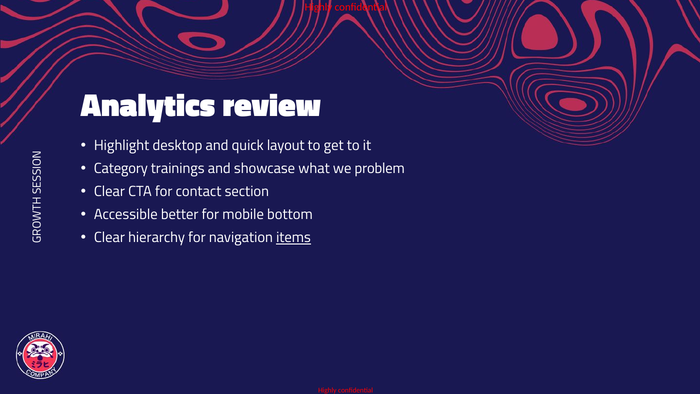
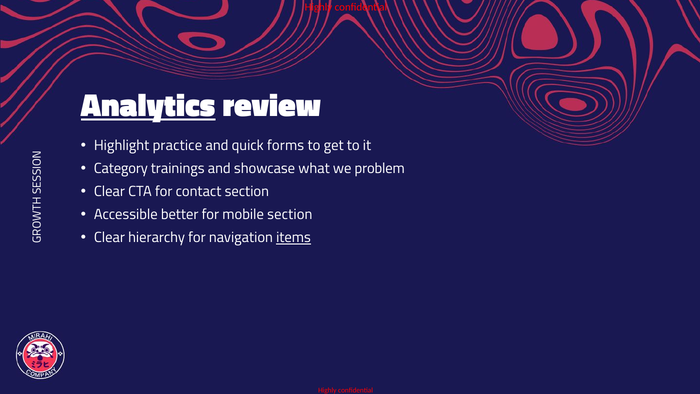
Analytics underline: none -> present (148, 106)
desktop: desktop -> practice (177, 145)
layout: layout -> forms (286, 145)
mobile bottom: bottom -> section (290, 214)
